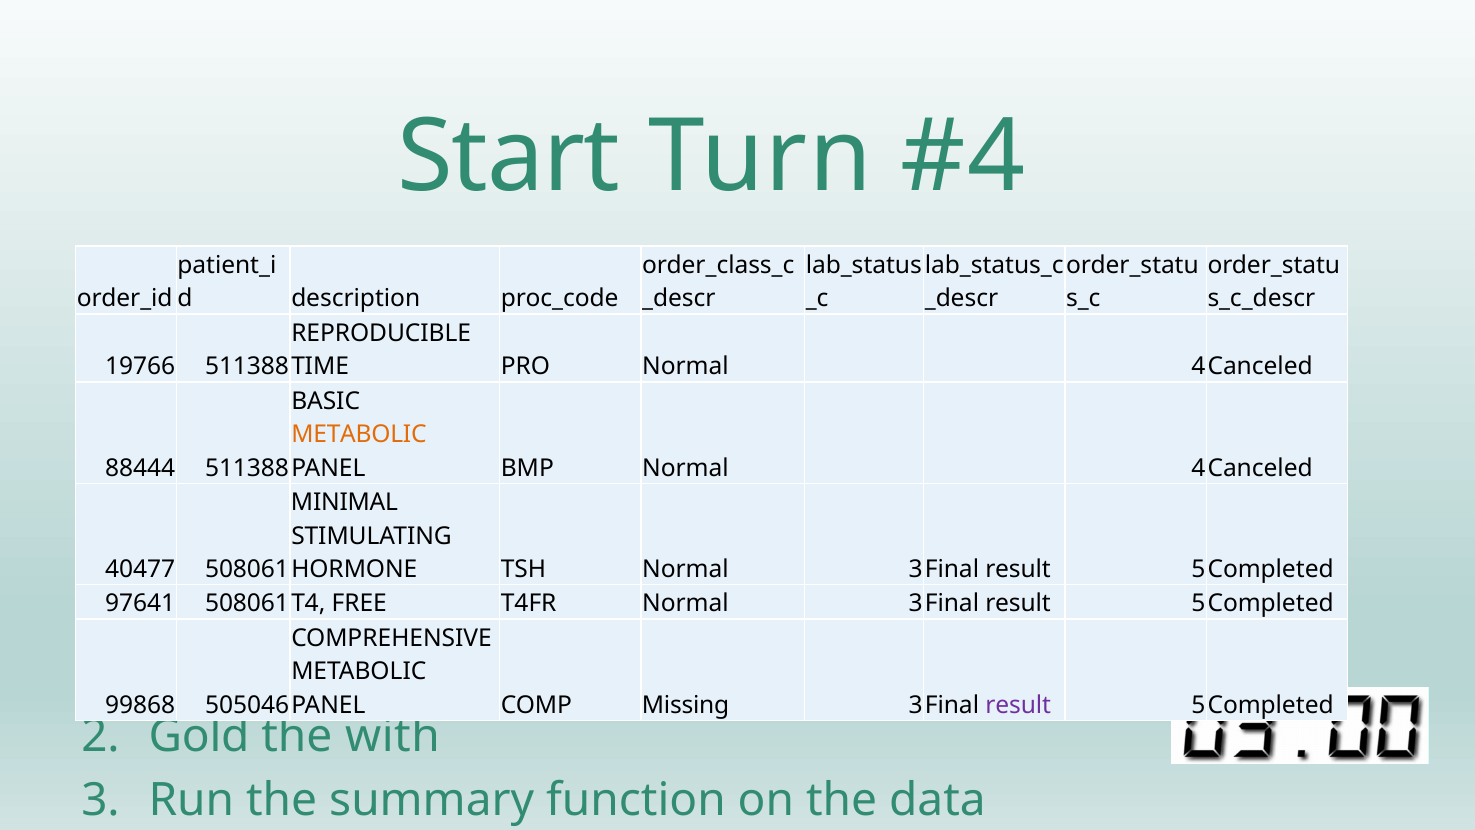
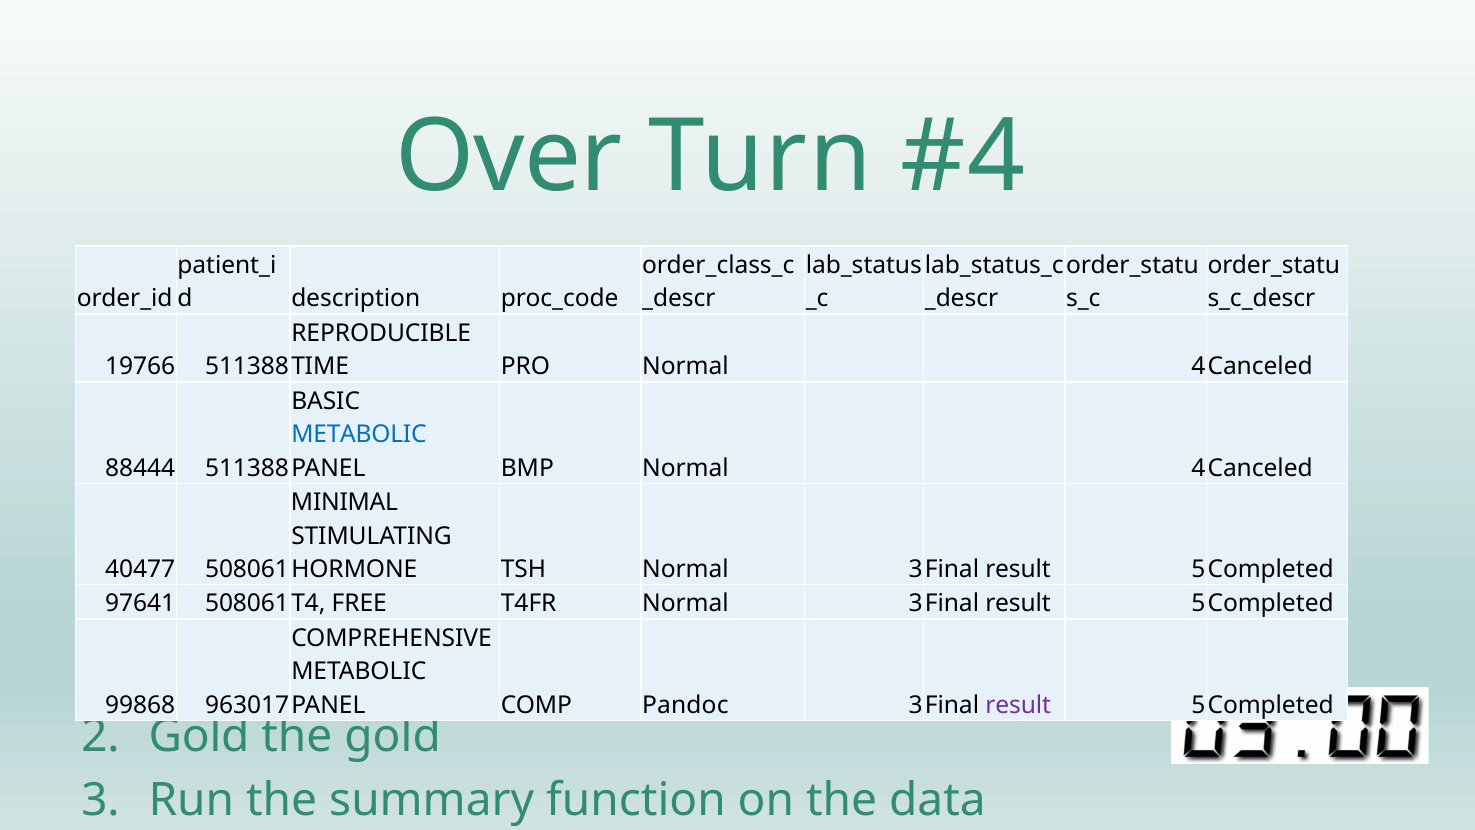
Start: Start -> Over (509, 157)
METABOLIC colour: orange -> blue (359, 434)
505046: 505046 -> 963017 (247, 705)
Missing: Missing -> Pandoc (685, 705)
the with: with -> gold (393, 736)
